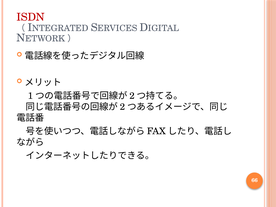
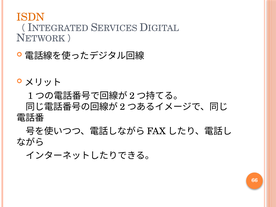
ISDN colour: red -> orange (31, 17)
